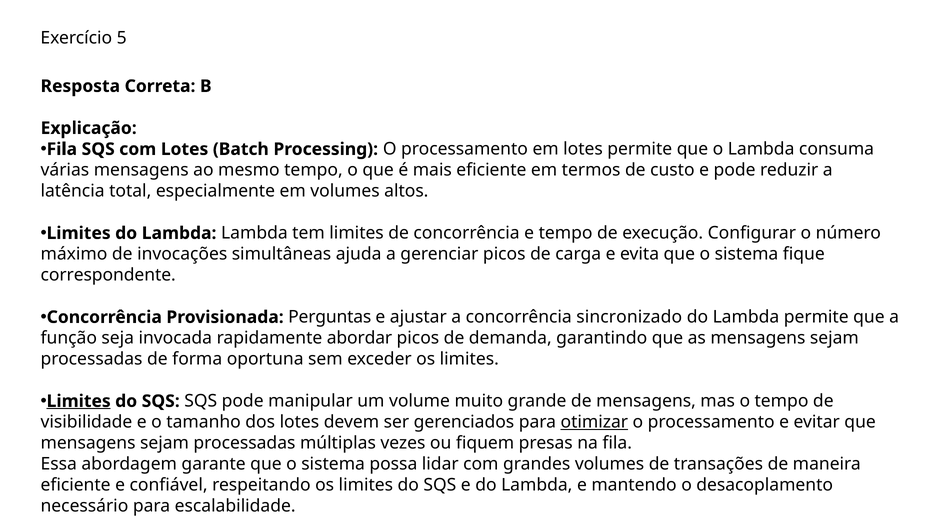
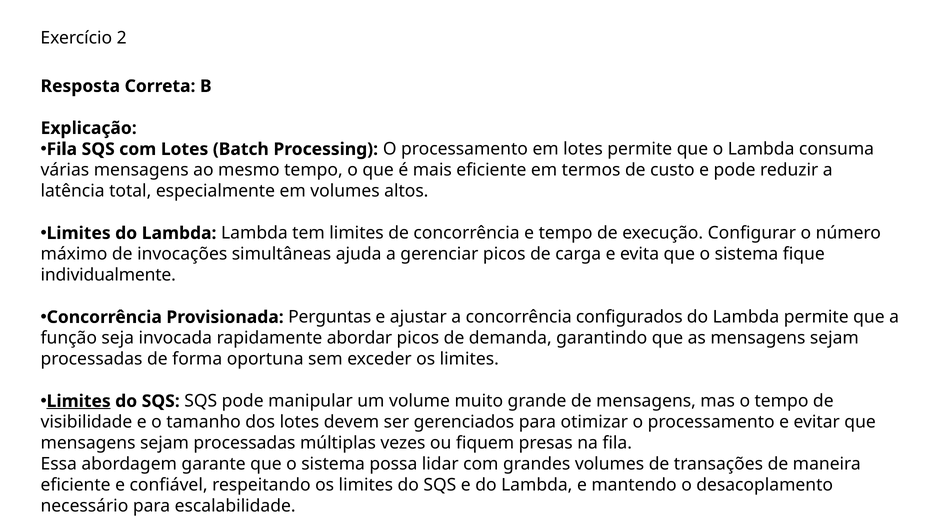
5: 5 -> 2 (122, 38)
correspondente: correspondente -> individualmente (108, 275)
sincronizado: sincronizado -> configurados (629, 317)
otimizar underline: present -> none (594, 422)
